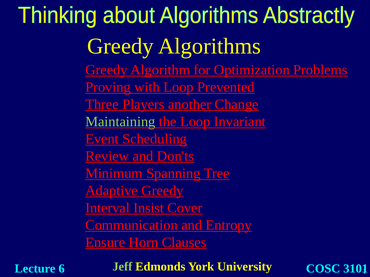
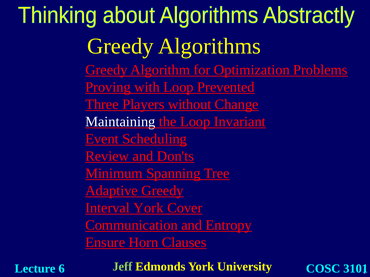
another: another -> without (190, 105)
Maintaining colour: light green -> white (120, 122)
Interval Insist: Insist -> York (148, 208)
